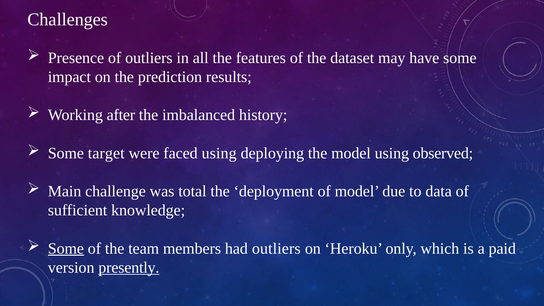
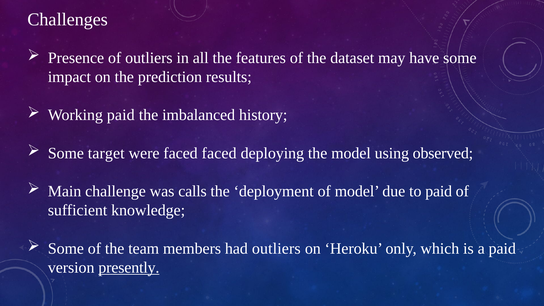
Working after: after -> paid (121, 115)
faced using: using -> faced (219, 153)
total: total -> calls (192, 191)
to data: data -> paid (439, 191)
Some underline: present -> none (66, 248)
